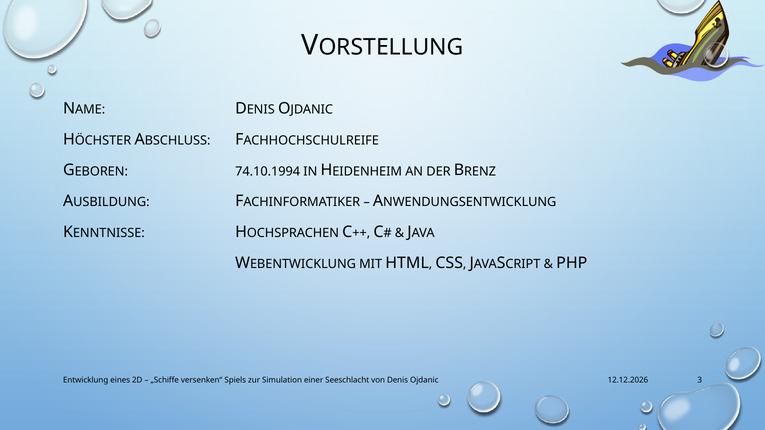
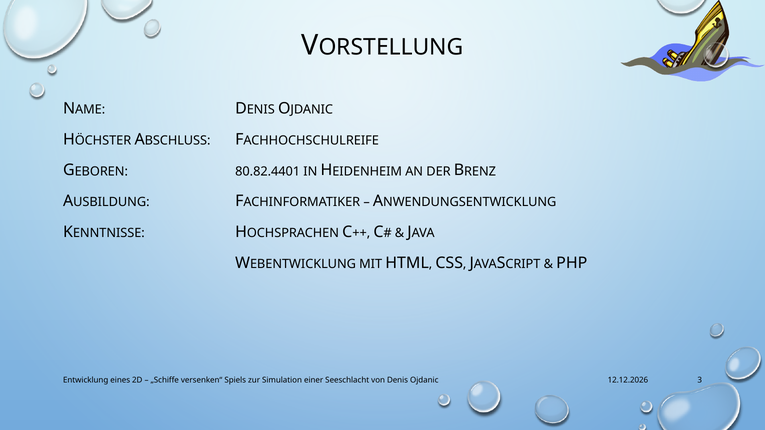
74.10.1994: 74.10.1994 -> 80.82.4401 (268, 171)
